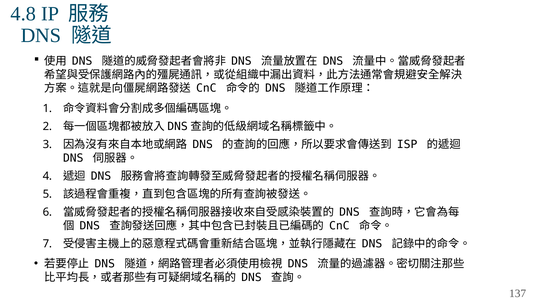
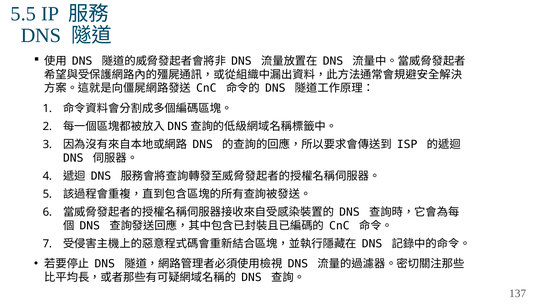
4.8: 4.8 -> 5.5 (23, 14)
